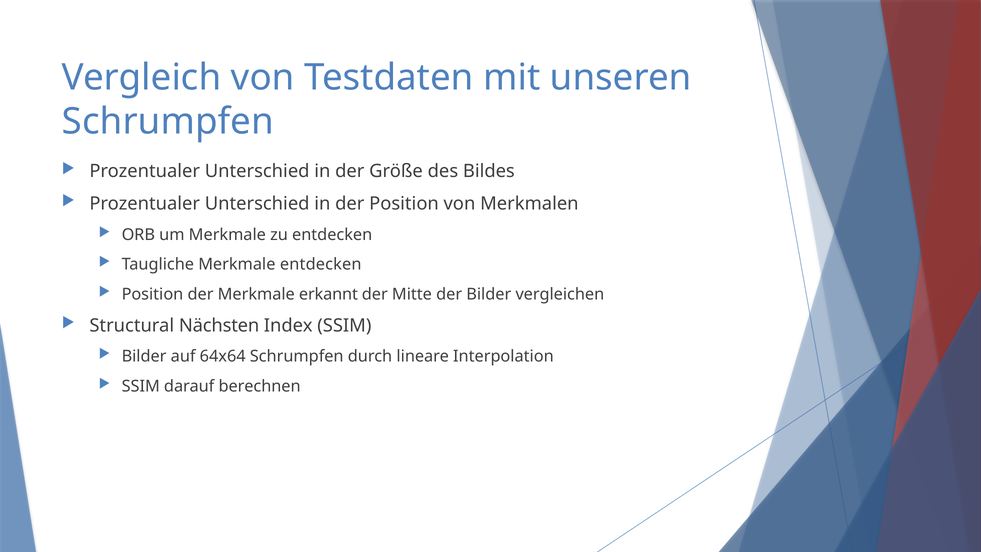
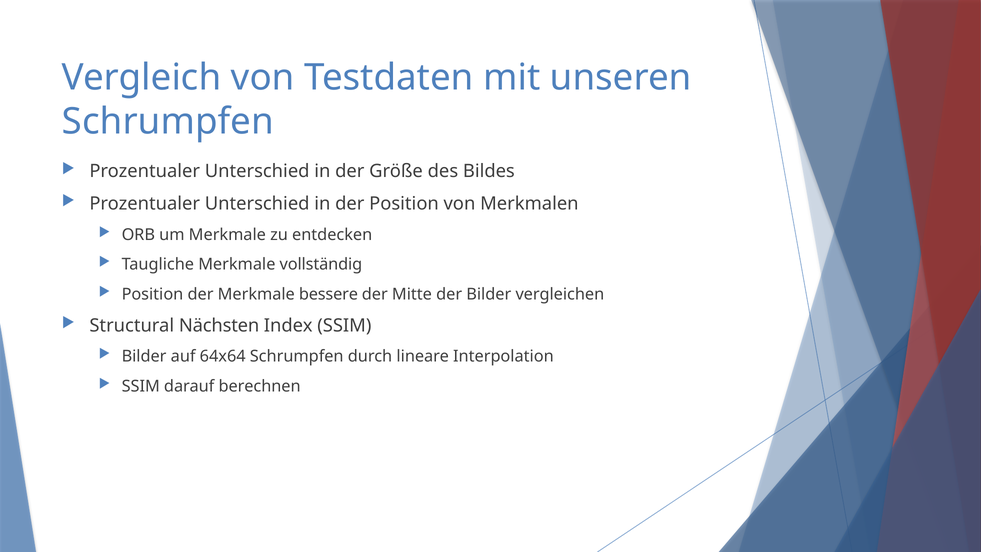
Merkmale entdecken: entdecken -> vollständig (321, 264)
erkannt: erkannt -> bessere (328, 294)
